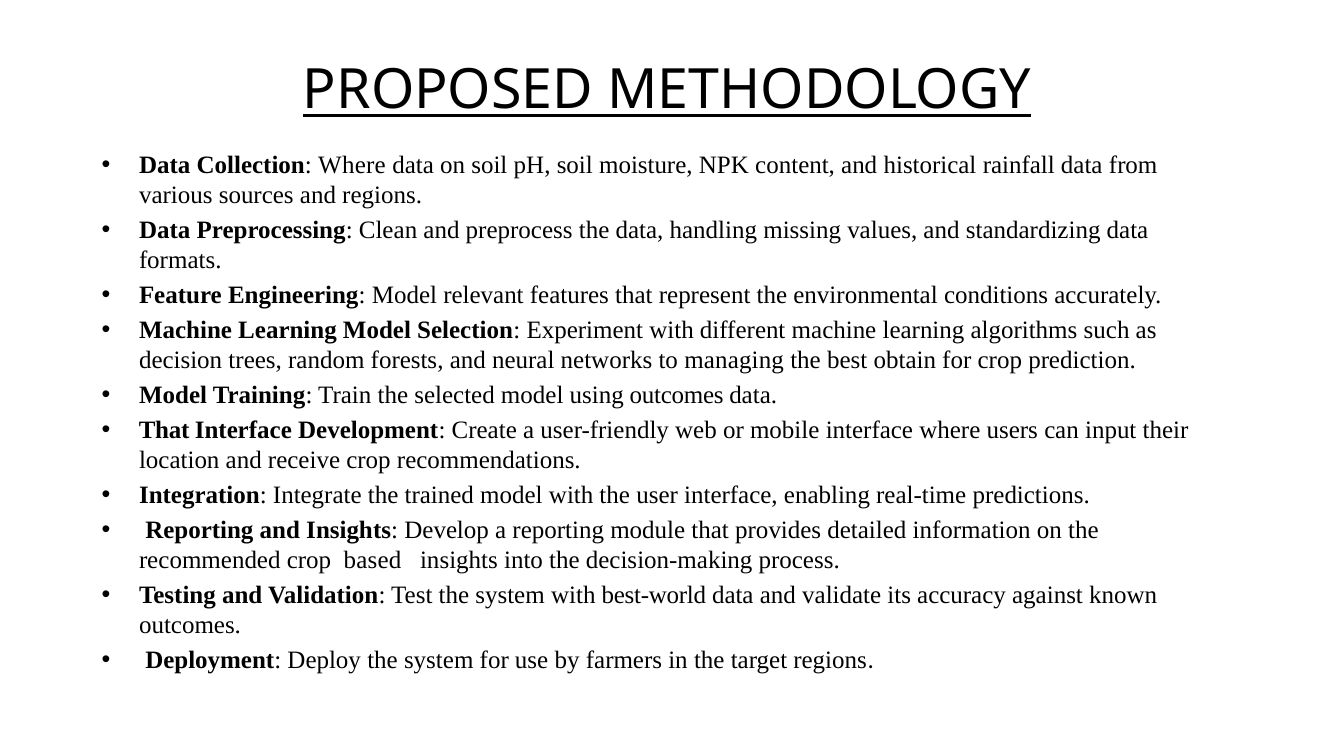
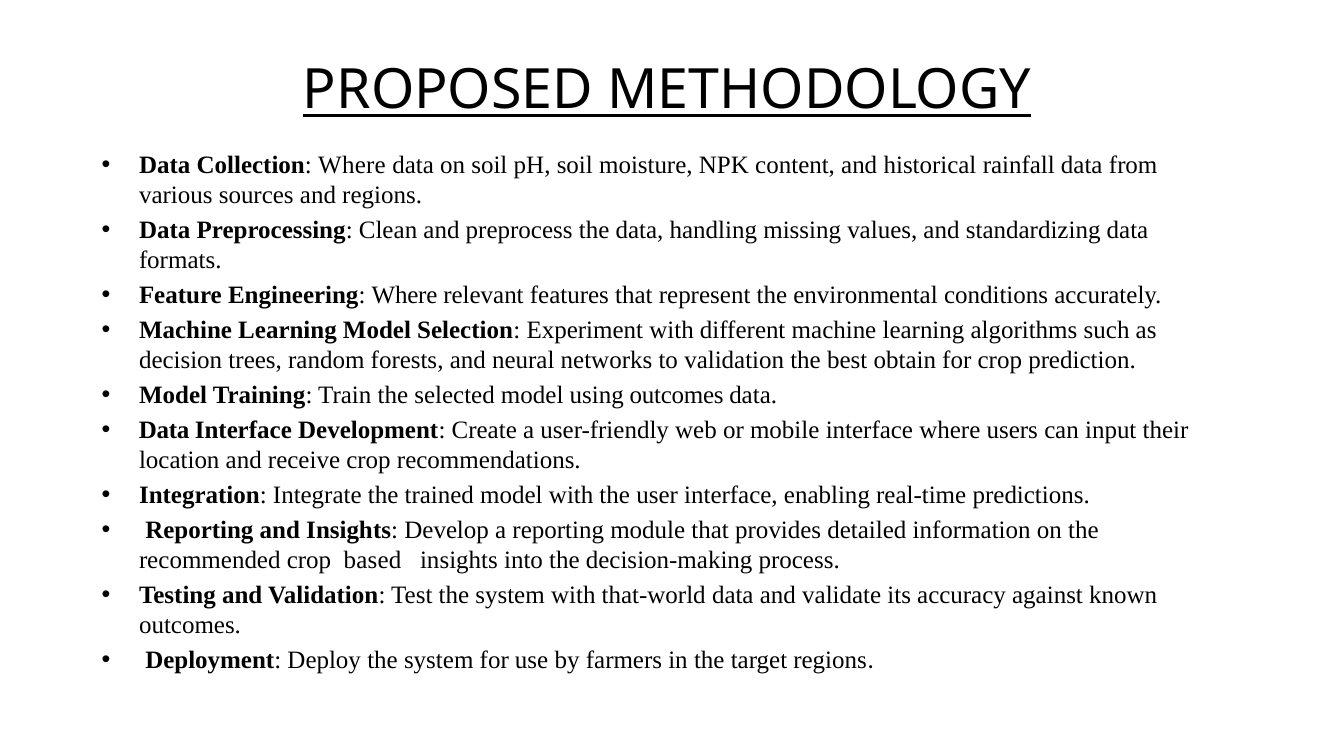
Engineering Model: Model -> Where (405, 296)
to managing: managing -> validation (734, 361)
That: That -> Data (164, 431)
best-world: best-world -> that-world (654, 596)
